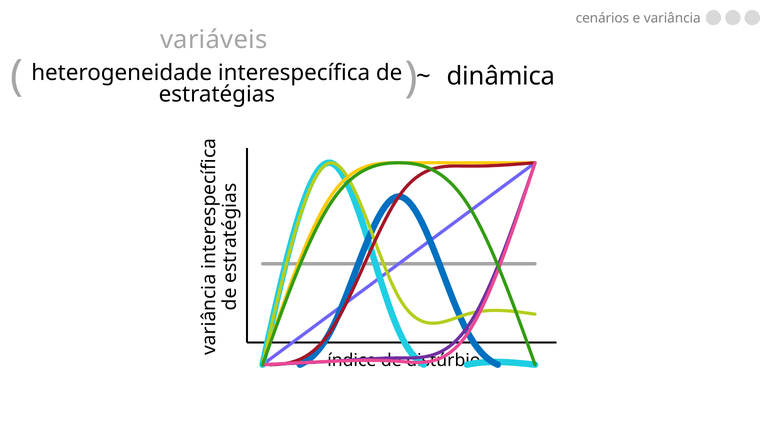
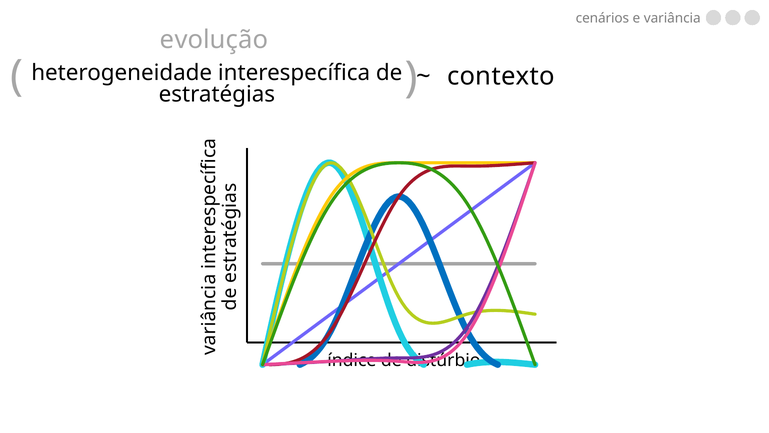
variáveis: variáveis -> evolução (214, 40)
dinâmica: dinâmica -> contexto (501, 76)
